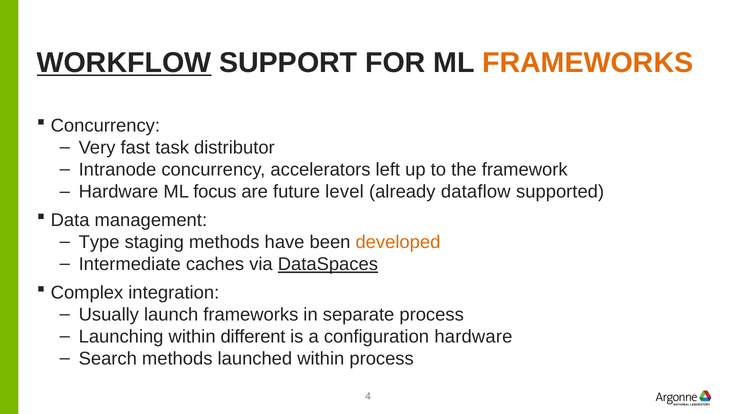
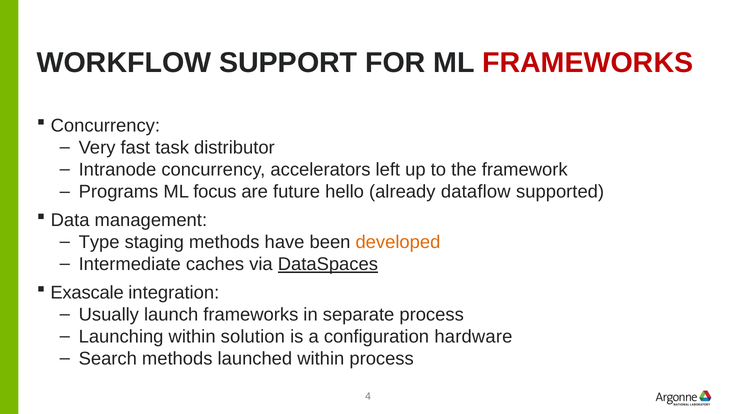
WORKFLOW underline: present -> none (124, 63)
FRAMEWORKS colour: orange -> red (588, 63)
Hardware: Hardware -> Programs (119, 192)
level: level -> hello (345, 192)
Complex: Complex -> Exascale (87, 293)
different: different -> solution (253, 337)
